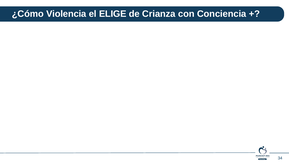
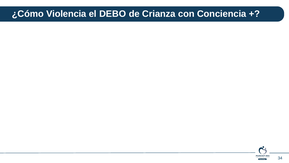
ELIGE: ELIGE -> DEBO (113, 14)
